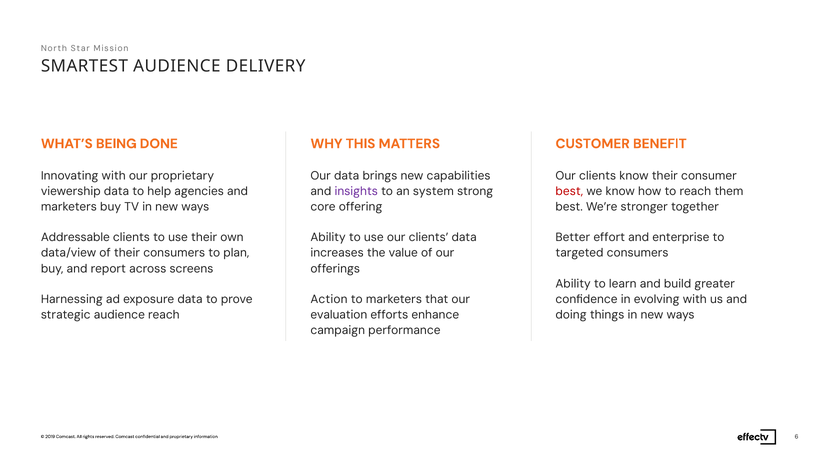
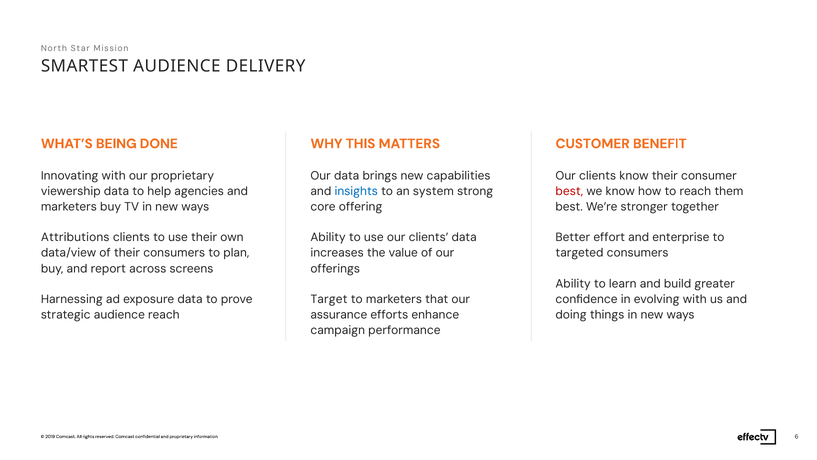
insights colour: purple -> blue (356, 191)
Addressable: Addressable -> Attributions (75, 237)
Action: Action -> Target (329, 299)
evaluation: evaluation -> assurance (339, 315)
